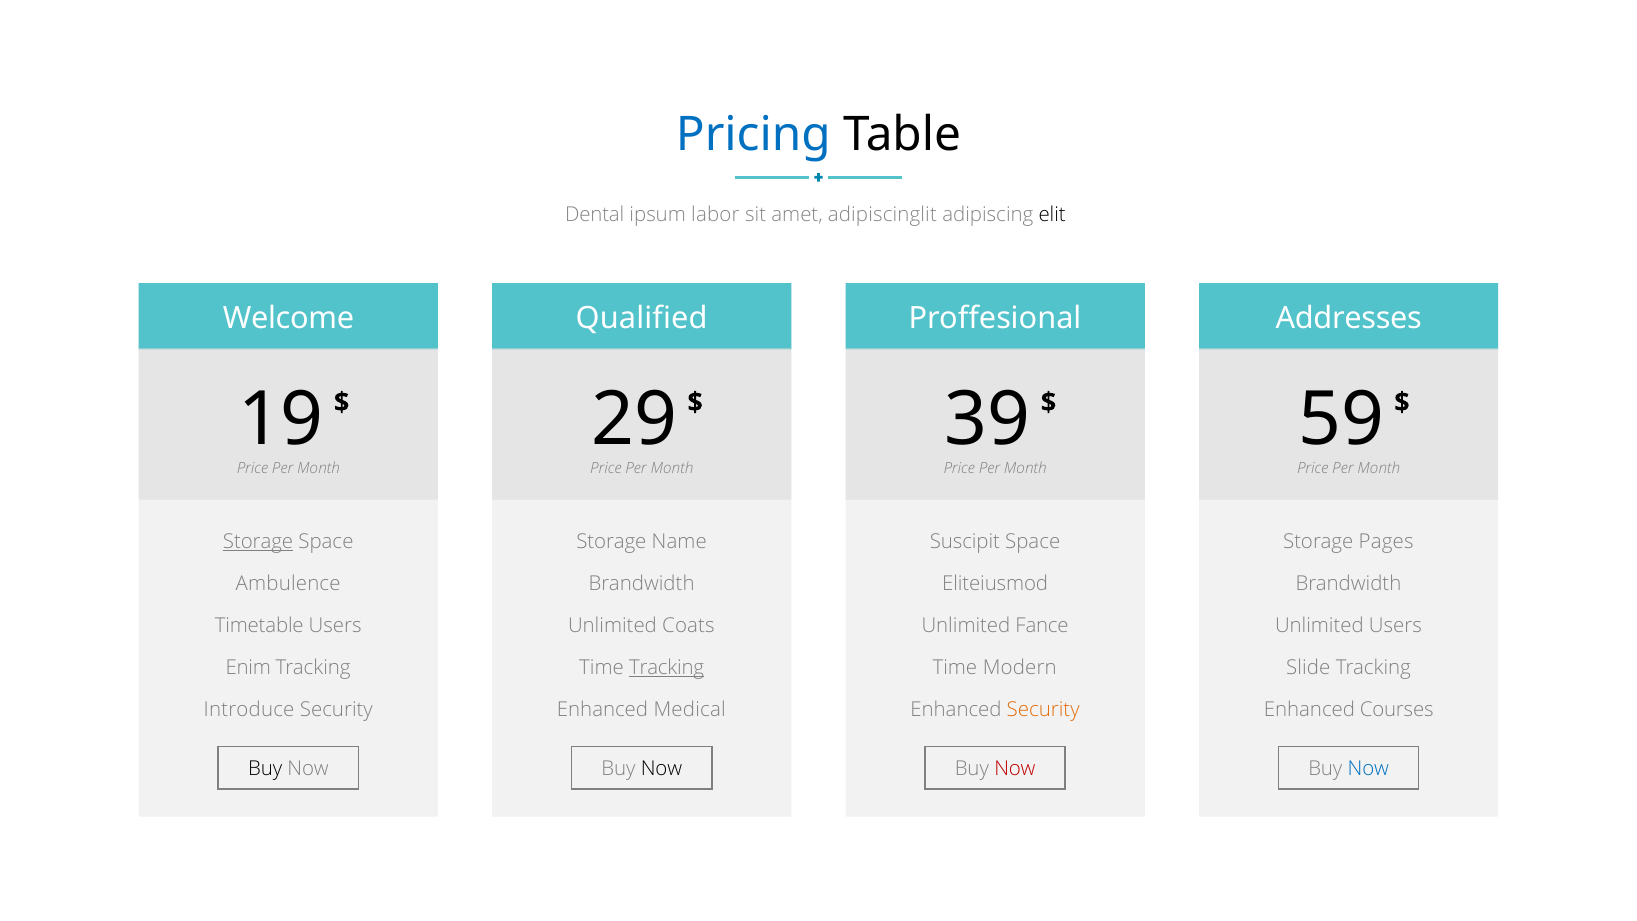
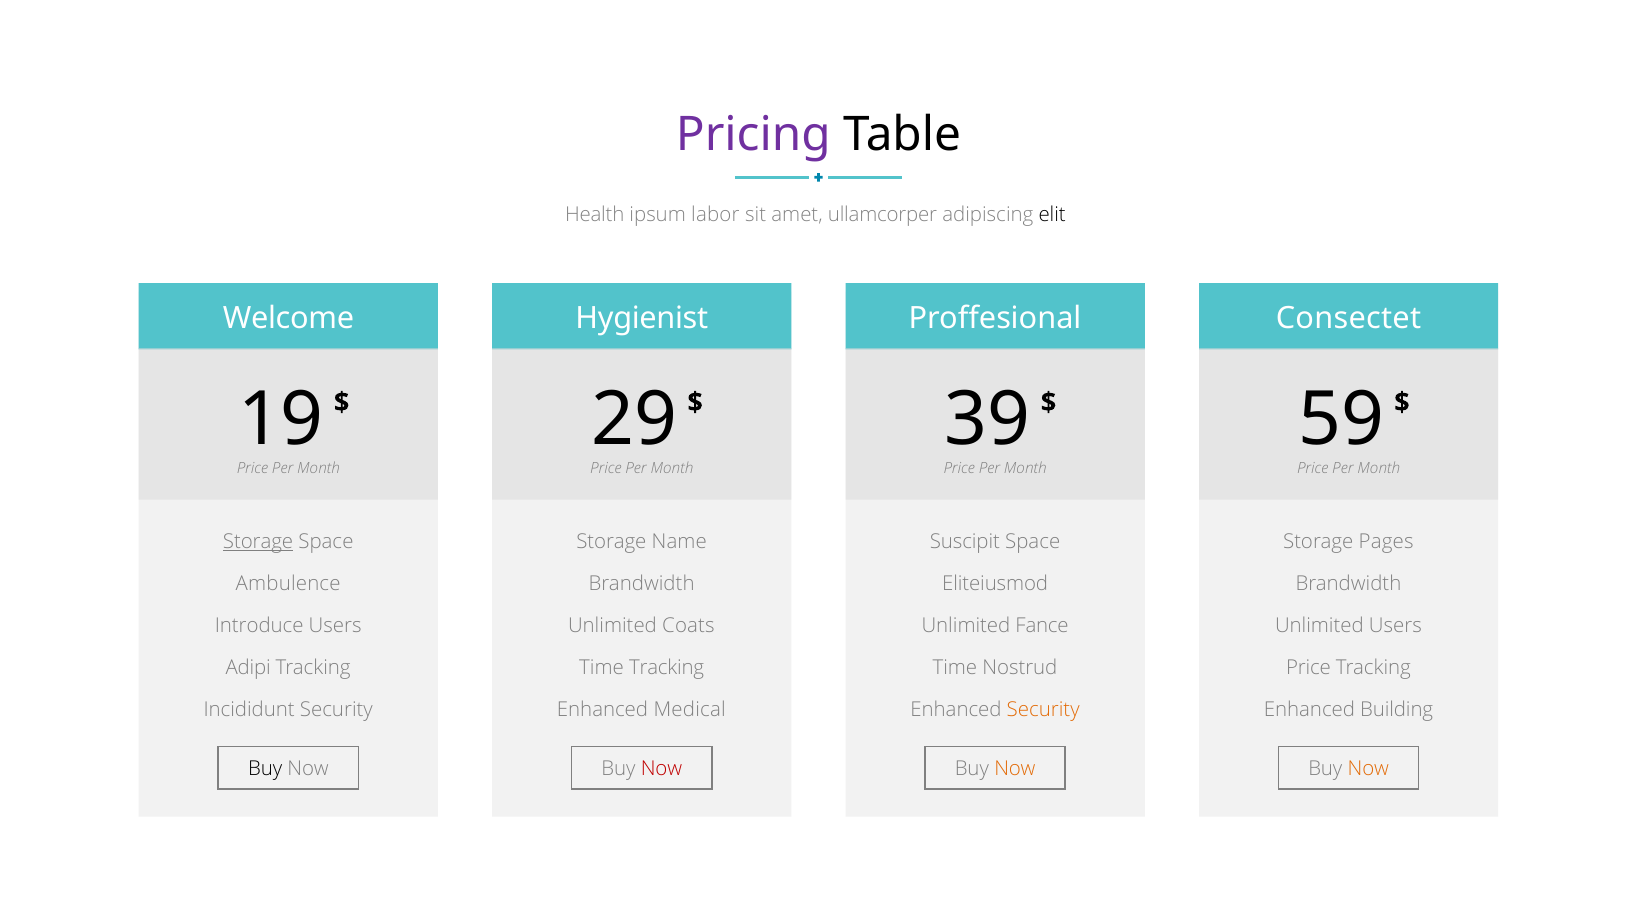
Pricing colour: blue -> purple (753, 135)
Dental: Dental -> Health (595, 214)
adipiscinglit: adipiscinglit -> ullamcorper (883, 214)
Qualified: Qualified -> Hygienist (642, 318)
Addresses: Addresses -> Consectet (1348, 318)
Timetable: Timetable -> Introduce (259, 626)
Enim: Enim -> Adipi (248, 668)
Tracking underline: present -> none (667, 668)
Modern: Modern -> Nostrud (1020, 668)
Slide: Slide -> Price (1308, 668)
Introduce: Introduce -> Incididunt (249, 709)
Courses: Courses -> Building (1397, 709)
Now colour: black -> red (661, 769)
Now colour: red -> orange (1015, 769)
Now colour: blue -> orange (1368, 769)
